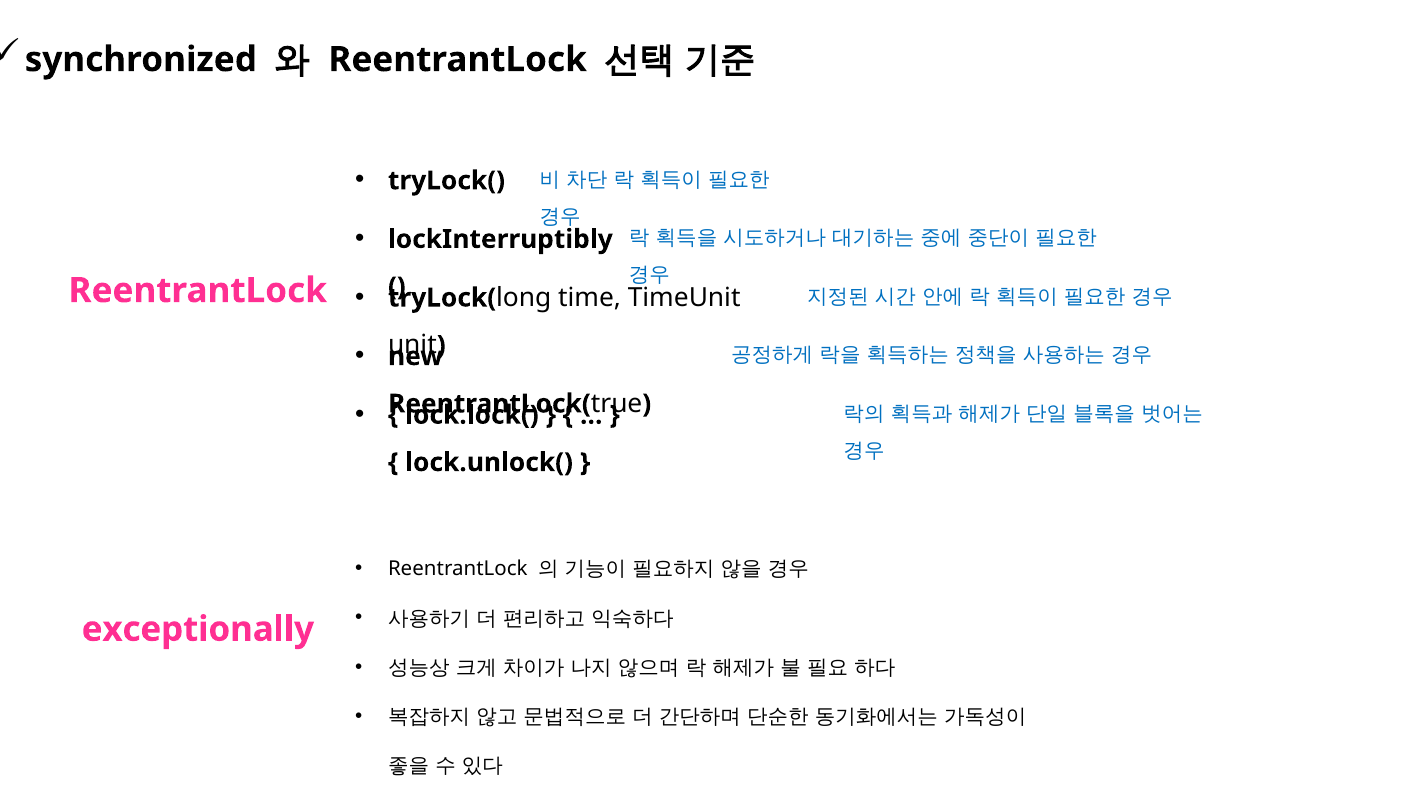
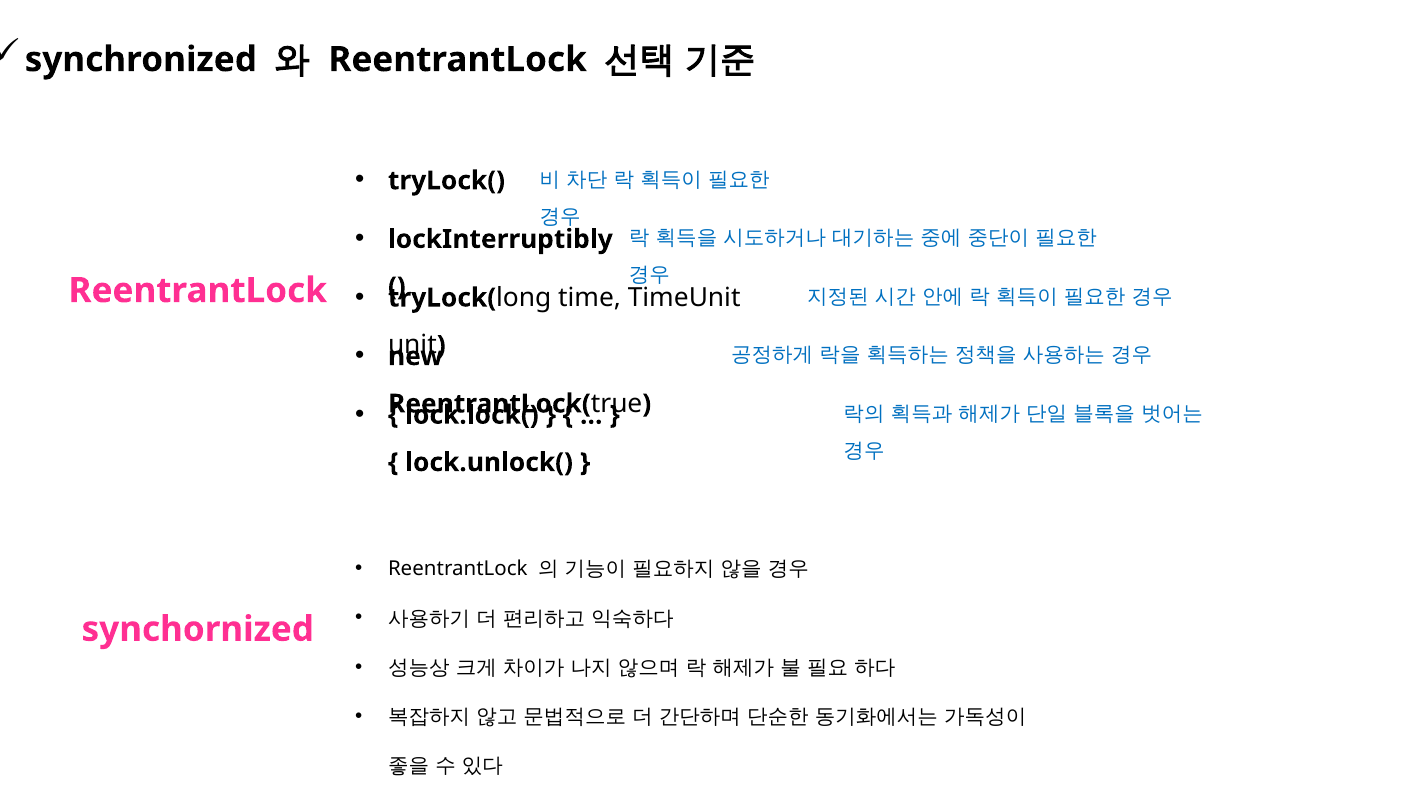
exceptionally: exceptionally -> synchornized (198, 629)
